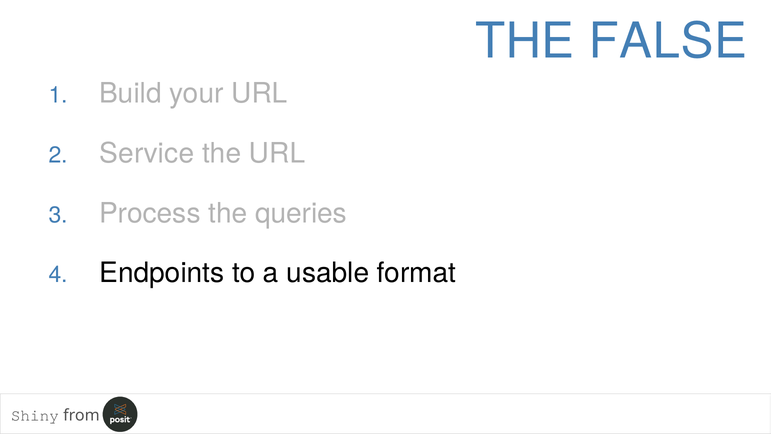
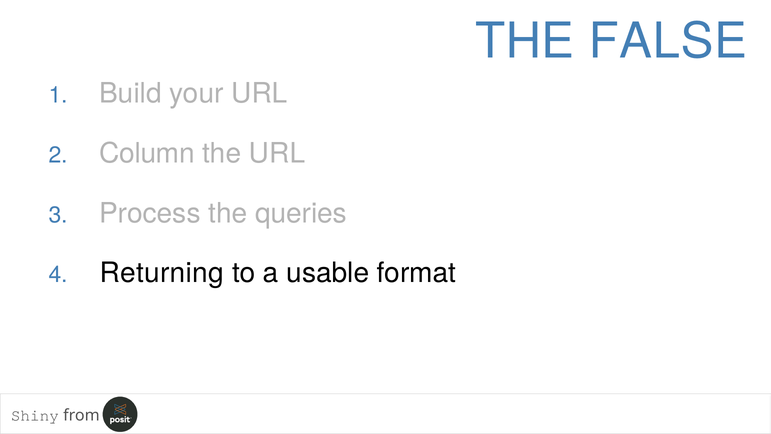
Service: Service -> Column (147, 153)
Endpoints: Endpoints -> Returning (162, 273)
